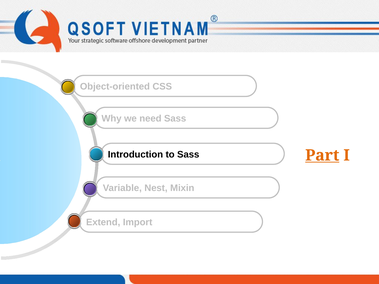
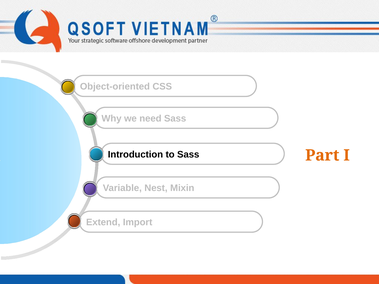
Part underline: present -> none (322, 155)
